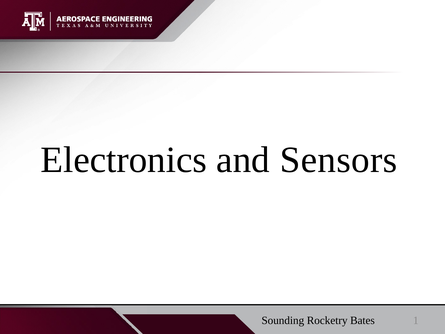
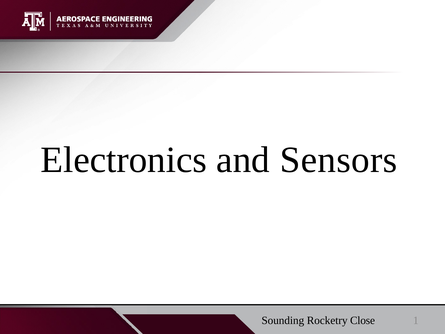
Bates: Bates -> Close (363, 320)
